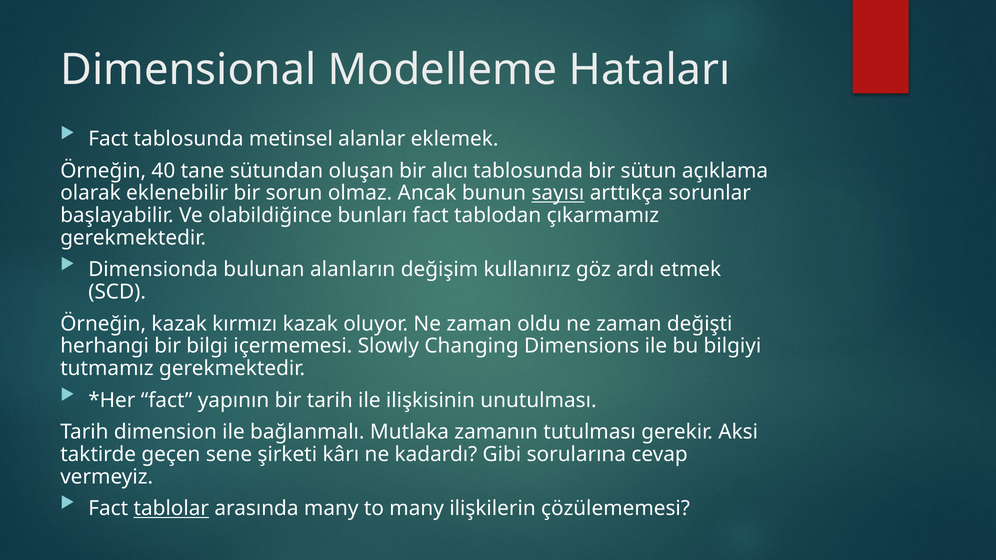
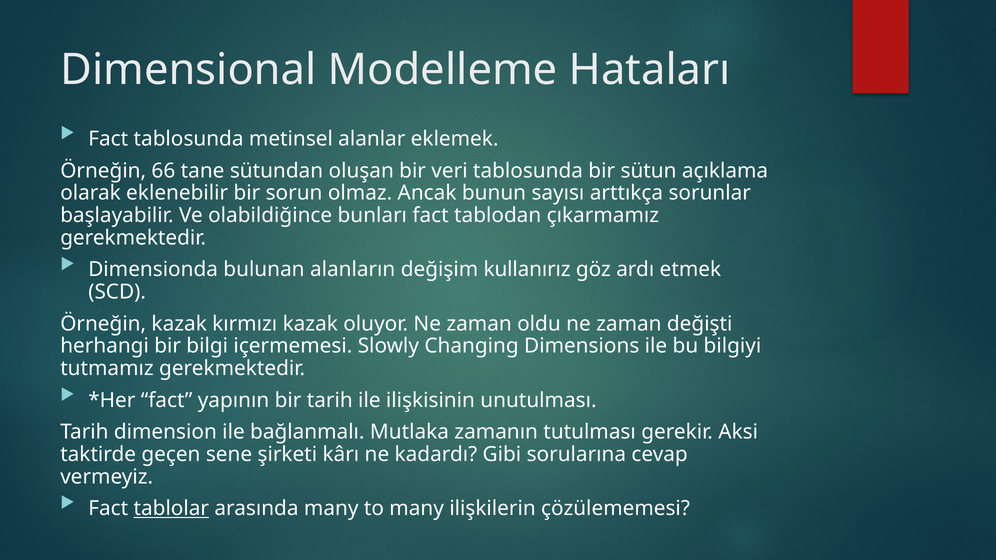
40: 40 -> 66 (163, 171)
alıcı: alıcı -> veri (449, 171)
sayısı underline: present -> none (558, 193)
